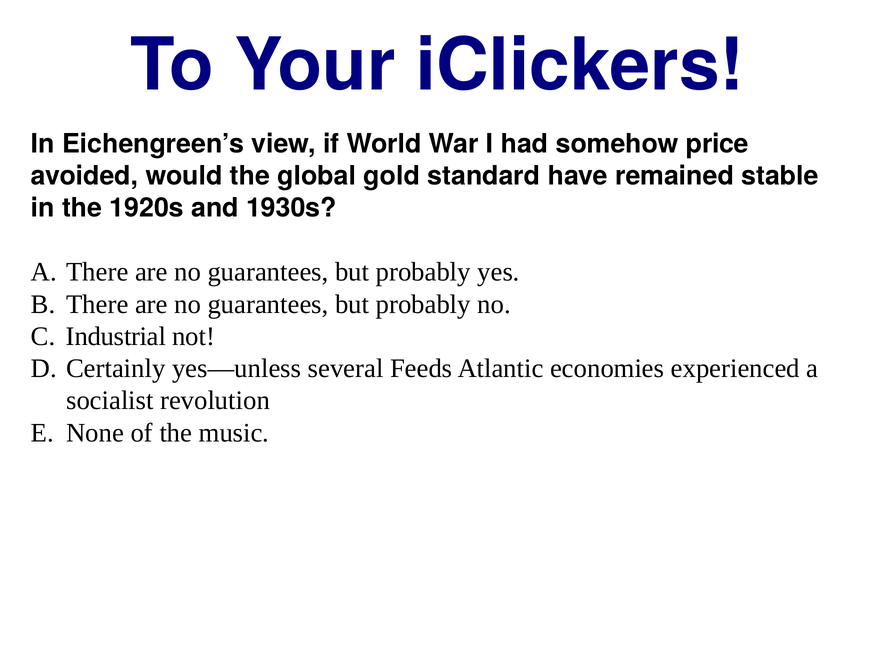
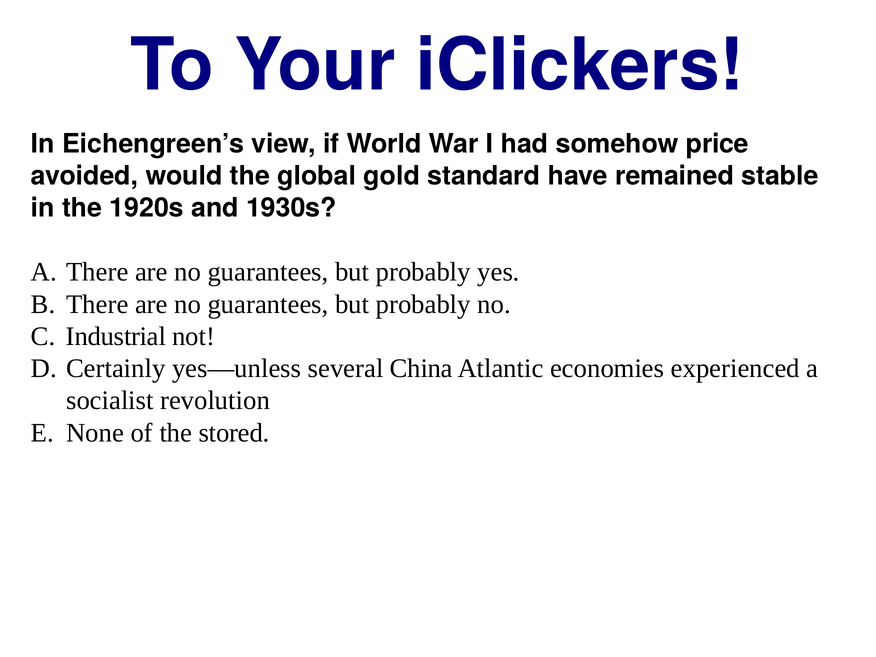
Feeds: Feeds -> China (421, 368)
music: music -> stored (234, 433)
